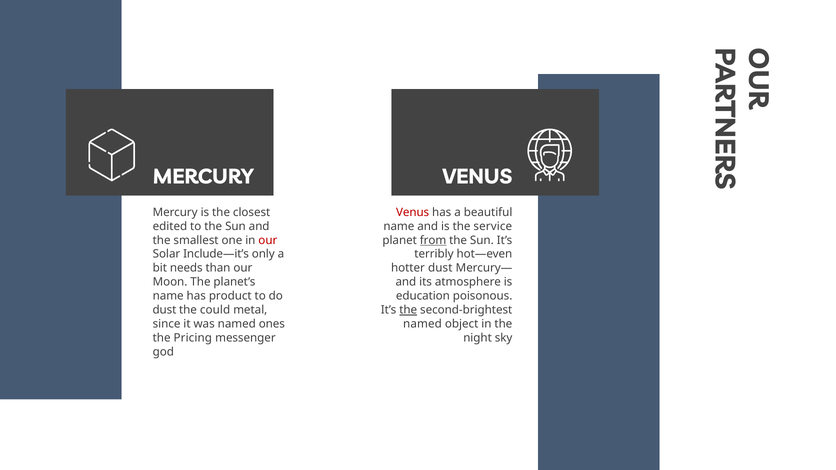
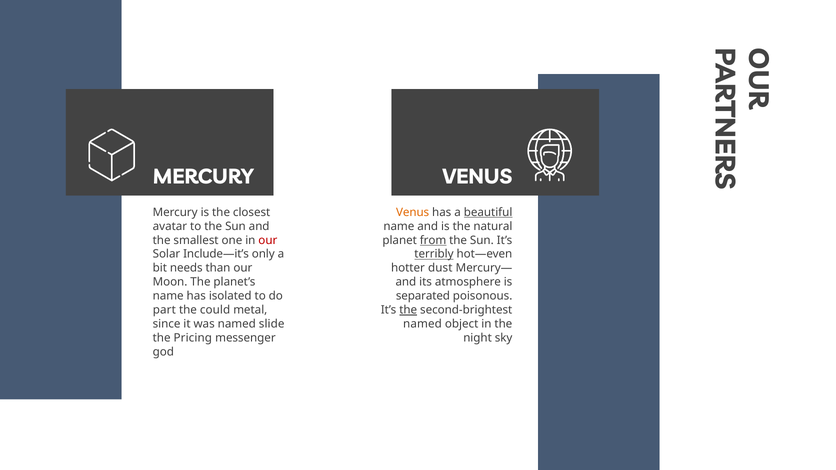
Venus colour: red -> orange (413, 212)
beautiful underline: none -> present (488, 212)
edited: edited -> avatar (170, 226)
service: service -> natural (493, 226)
terribly underline: none -> present (434, 254)
product: product -> isolated (230, 296)
education: education -> separated (423, 296)
dust: dust -> part (164, 310)
ones: ones -> slide (272, 324)
